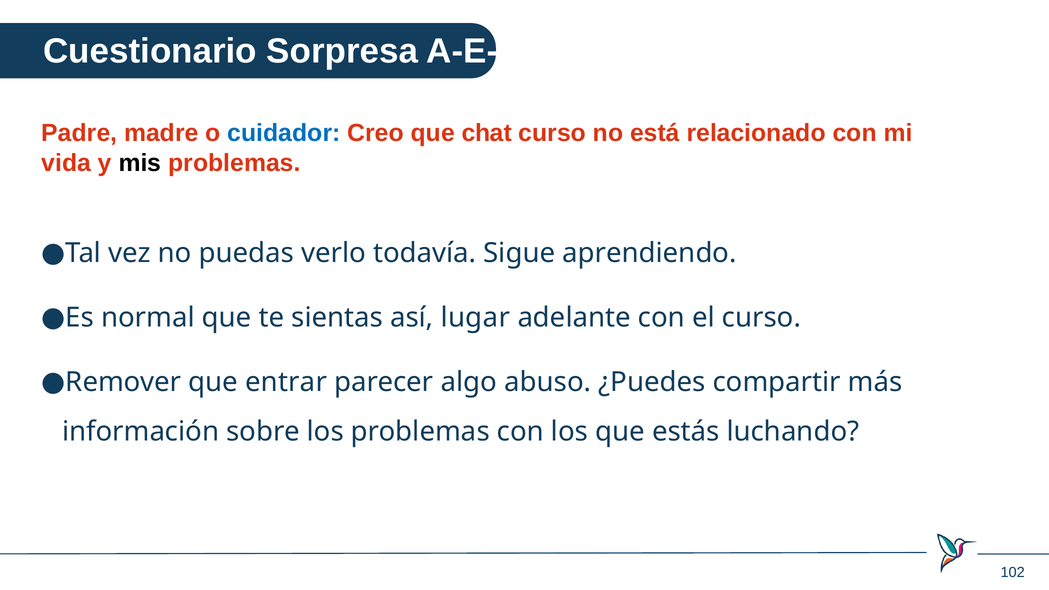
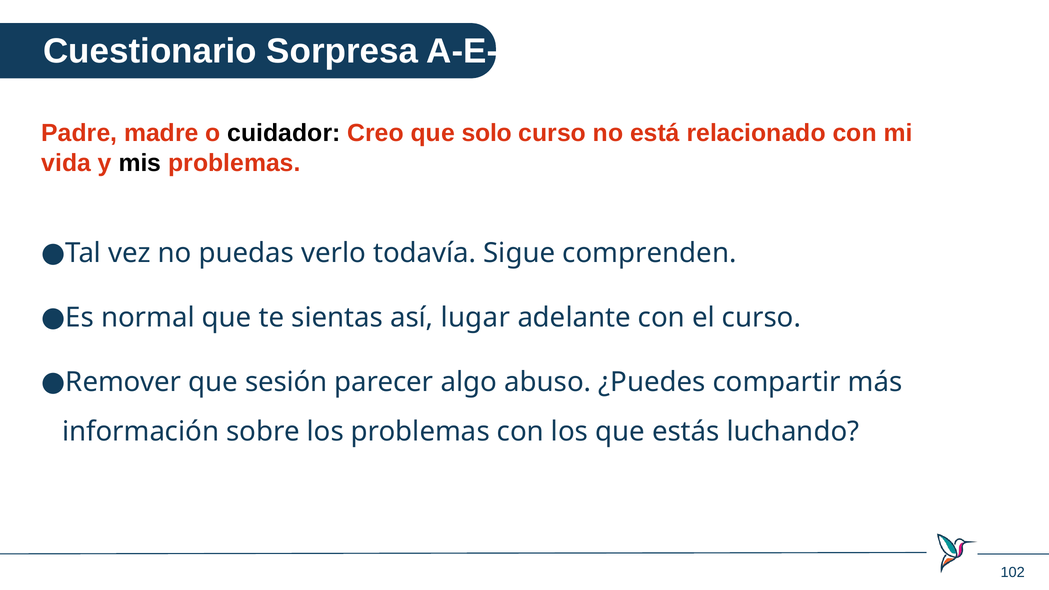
cuidador colour: blue -> black (284, 133)
chat: chat -> solo (487, 133)
aprendiendo: aprendiendo -> comprenden (649, 253)
entrar: entrar -> sesión (286, 382)
